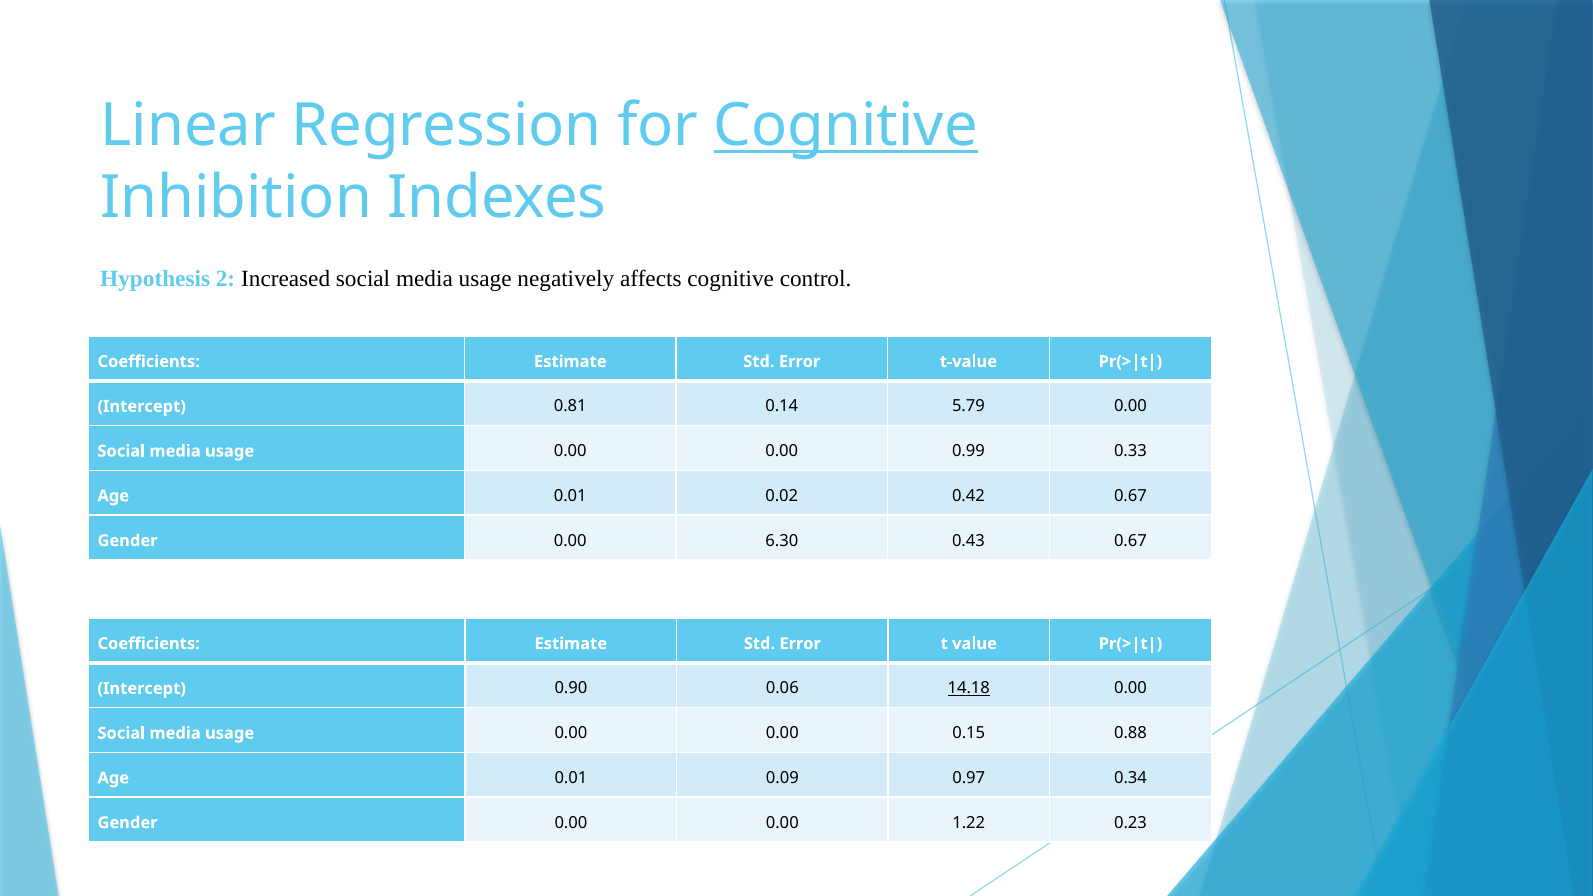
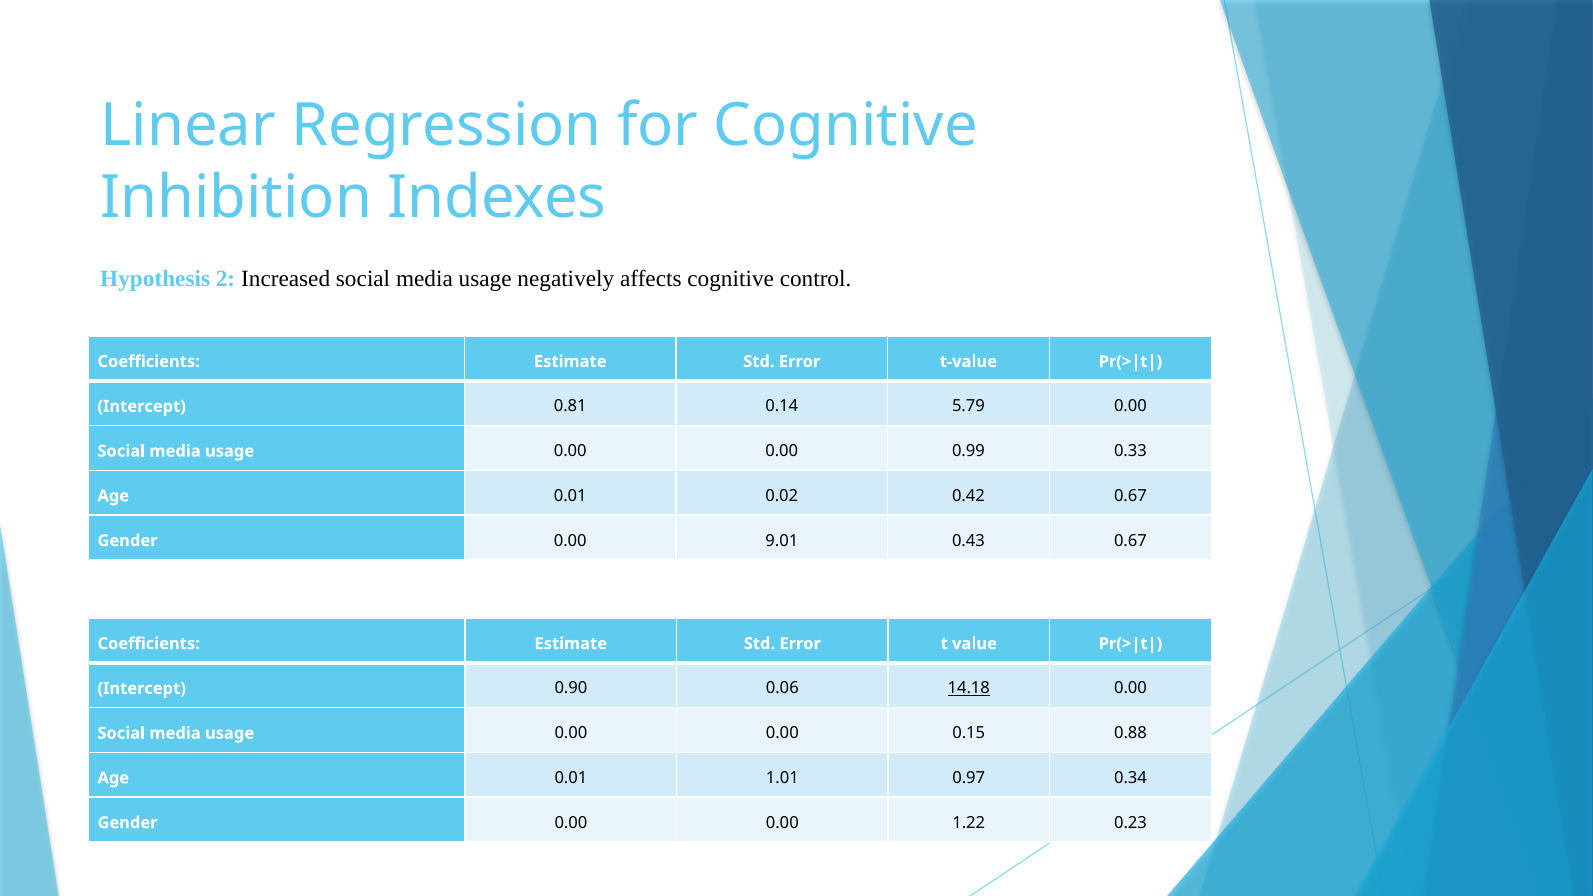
Cognitive underline: present -> none (846, 126)
6.30: 6.30 -> 9.01 (782, 541)
0.09: 0.09 -> 1.01 (782, 778)
